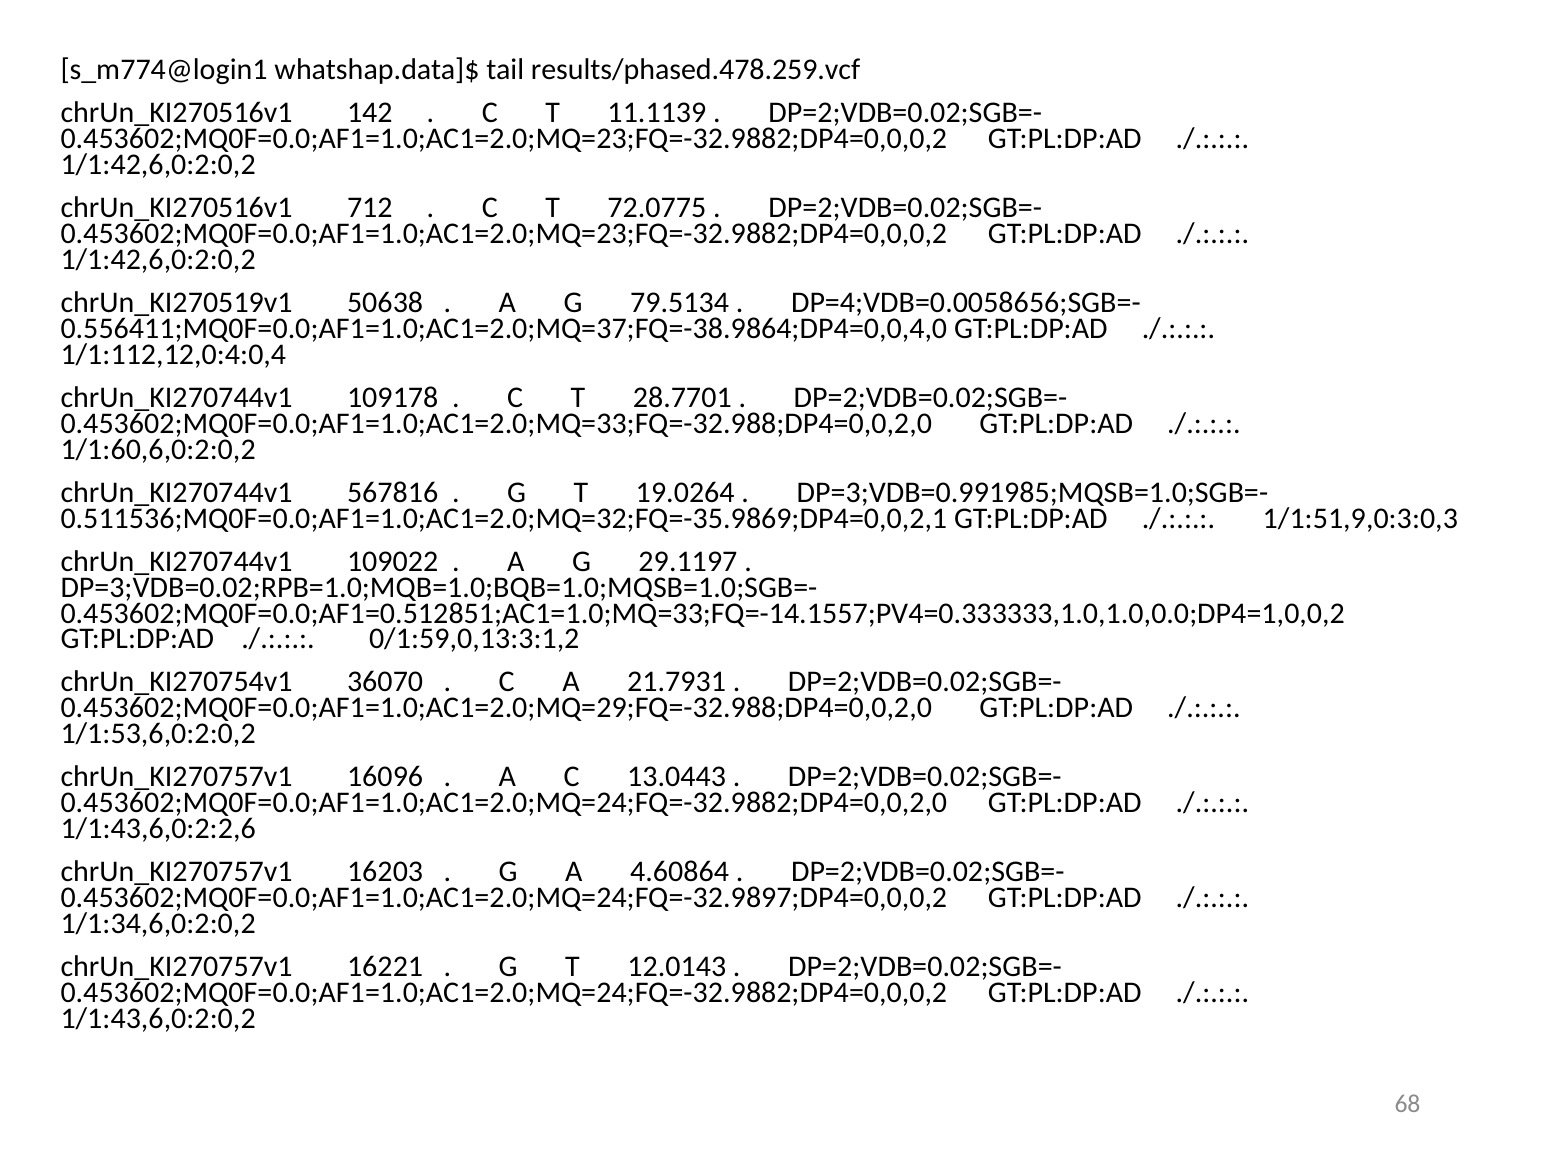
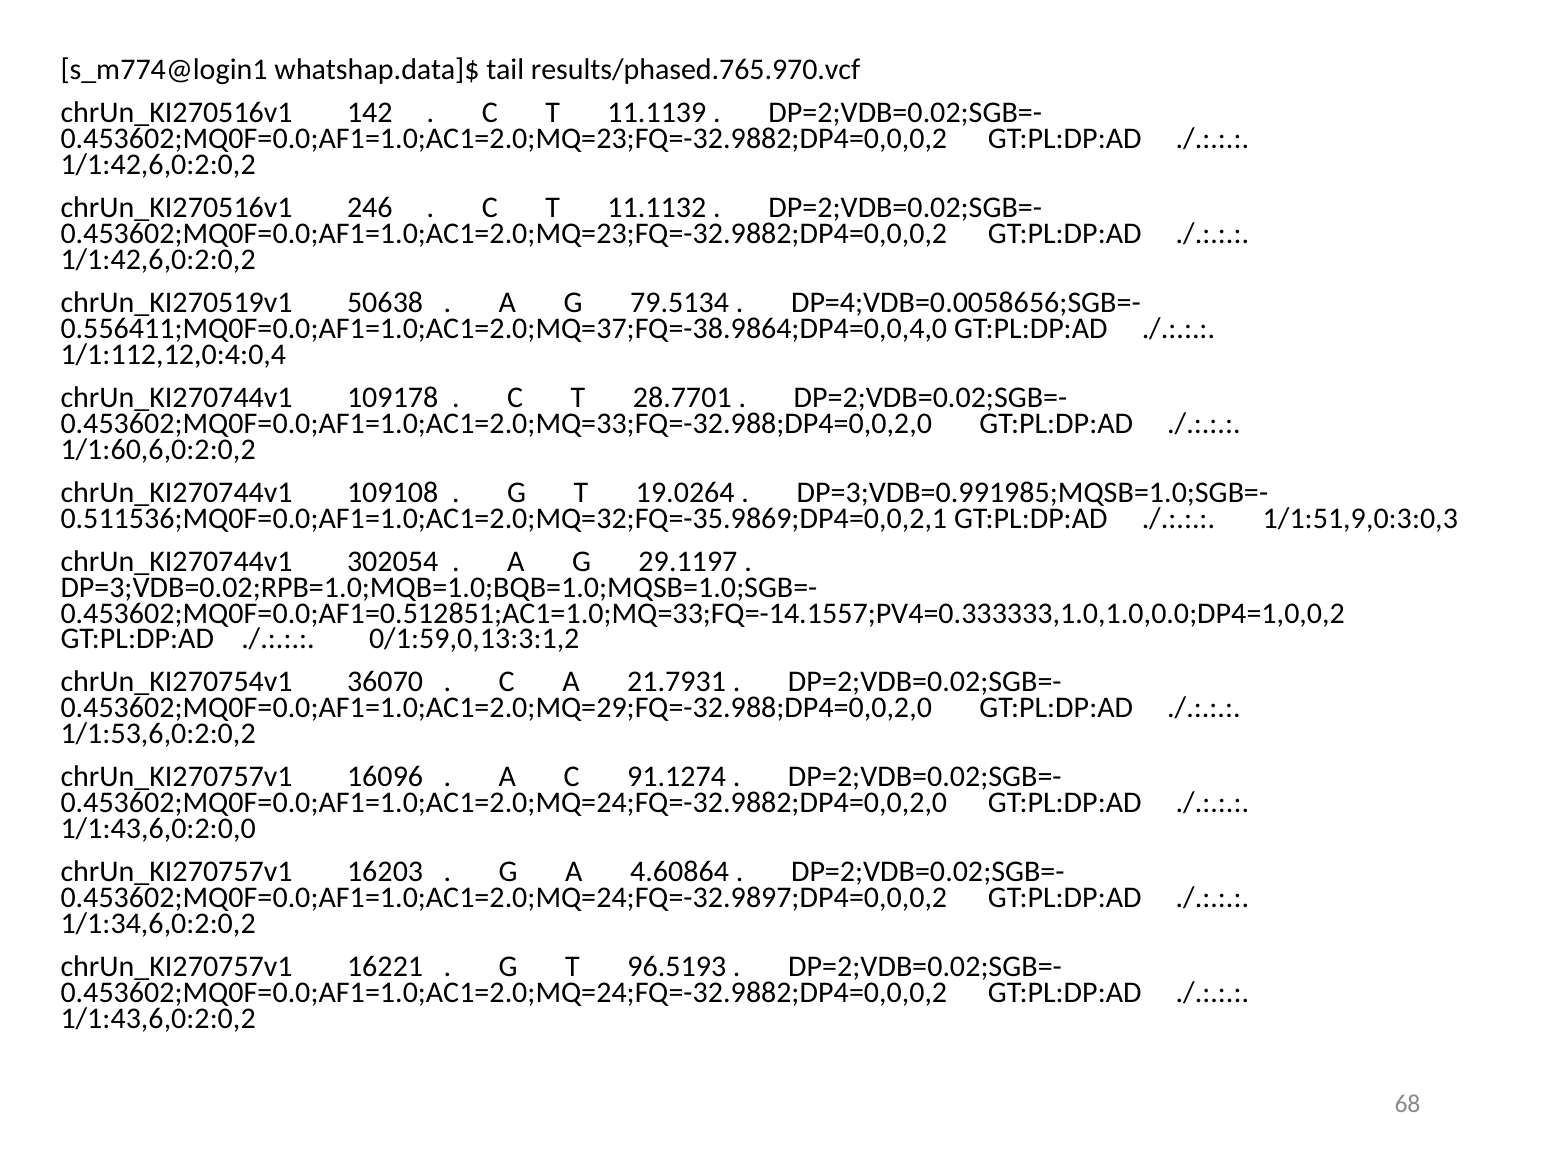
results/phased.478.259.vcf: results/phased.478.259.vcf -> results/phased.765.970.vcf (696, 70)
712: 712 -> 246 (370, 208)
72.0775: 72.0775 -> 11.1132 (657, 208)
567816: 567816 -> 109108 (393, 493)
109022: 109022 -> 302054 (393, 562)
13.0443: 13.0443 -> 91.1274 (677, 777)
1/1:43,6,0:2:2,6: 1/1:43,6,0:2:2,6 -> 1/1:43,6,0:2:0,0 (158, 829)
12.0143: 12.0143 -> 96.5193 (677, 967)
